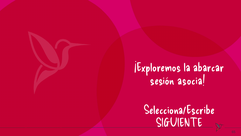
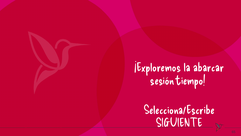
asocia: asocia -> tiempo (191, 80)
